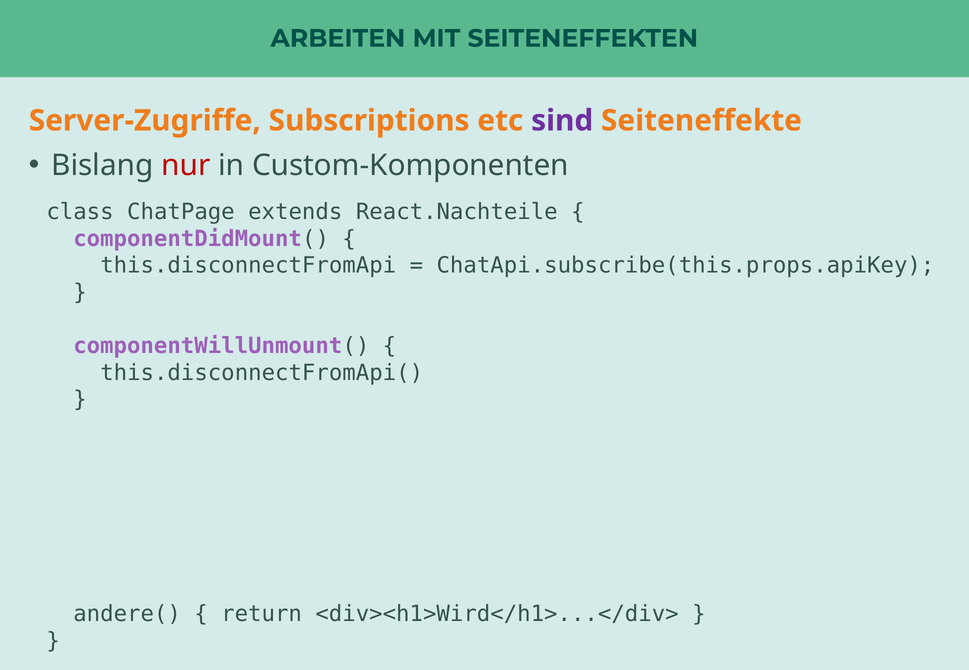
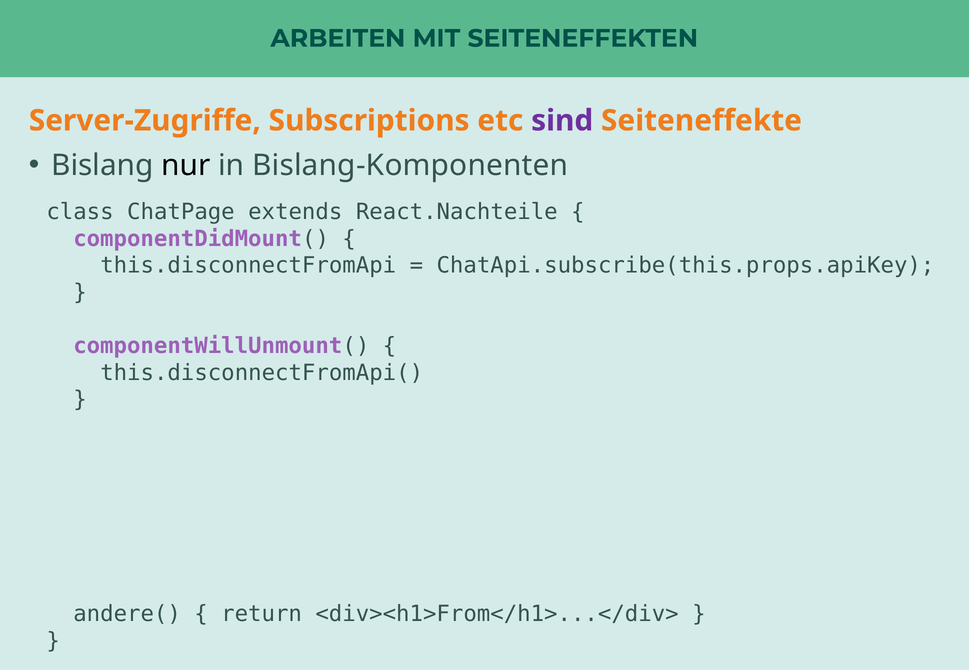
nur colour: red -> black (186, 165)
Custom-Komponenten: Custom-Komponenten -> Bislang-Komponenten (410, 165)
<div><h1>Wird</h1>...</div>: <div><h1>Wird</h1>...</div> -> <div><h1>From</h1>...</div> (497, 615)
